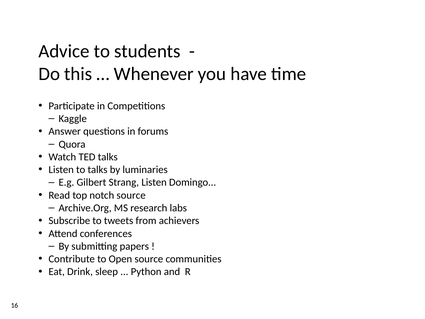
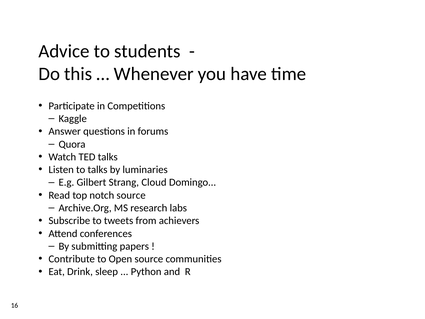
Strang Listen: Listen -> Cloud (154, 182)
